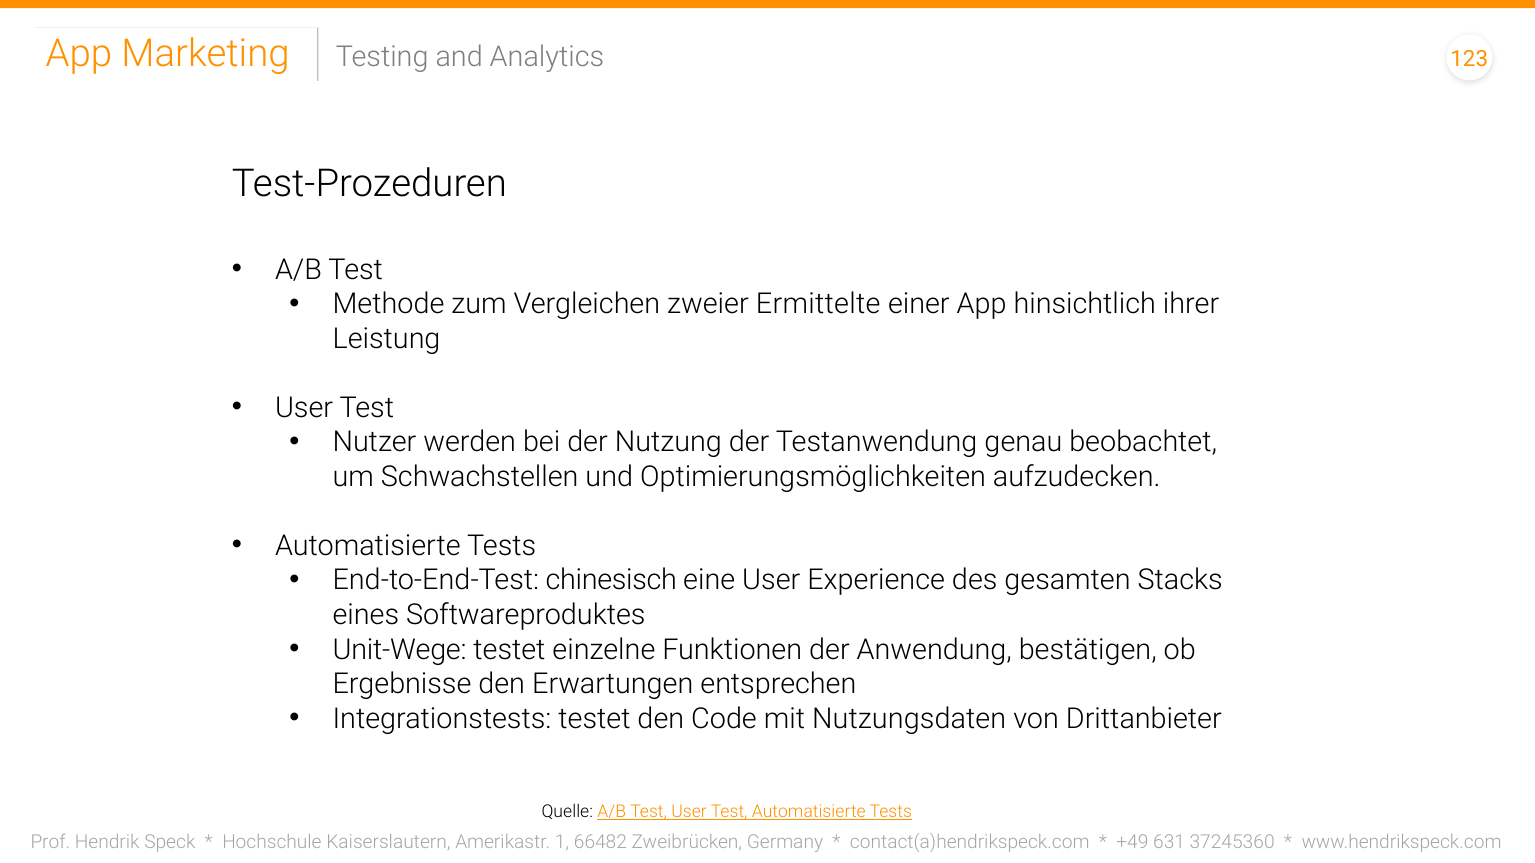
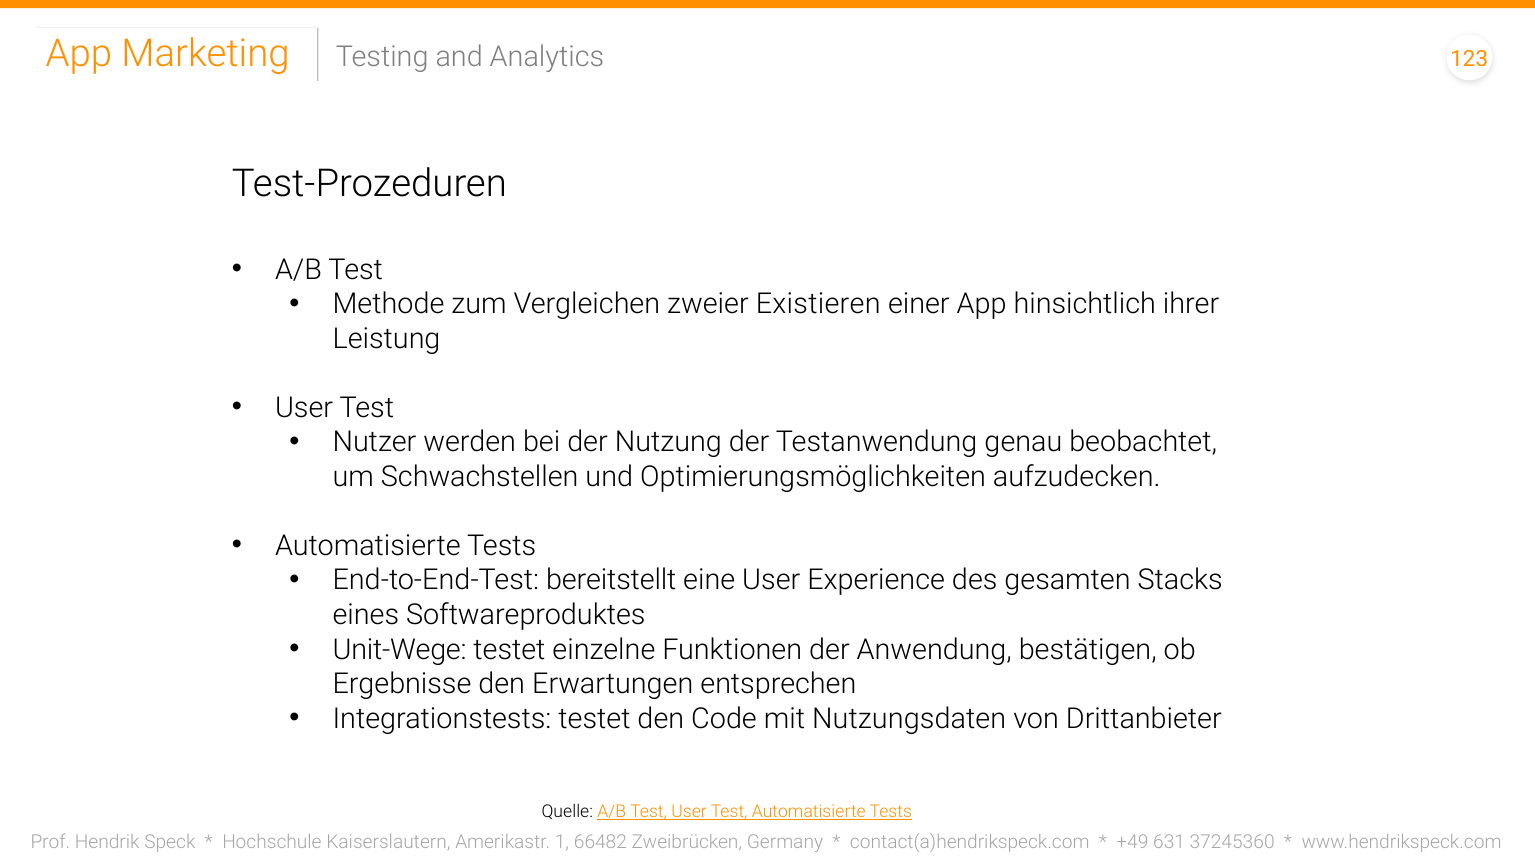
Ermittelte: Ermittelte -> Existieren (818, 304)
chinesisch: chinesisch -> bereitstellt (611, 581)
